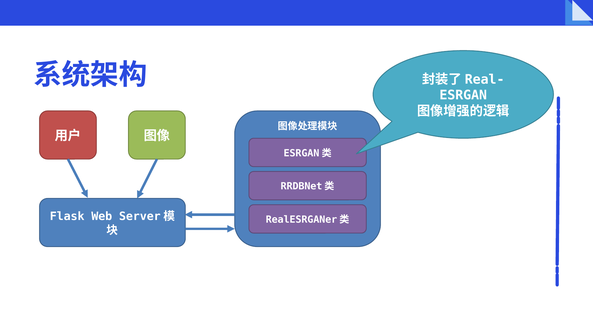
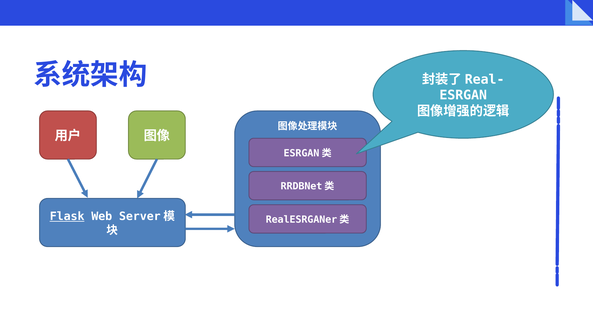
Flask underline: none -> present (67, 217)
